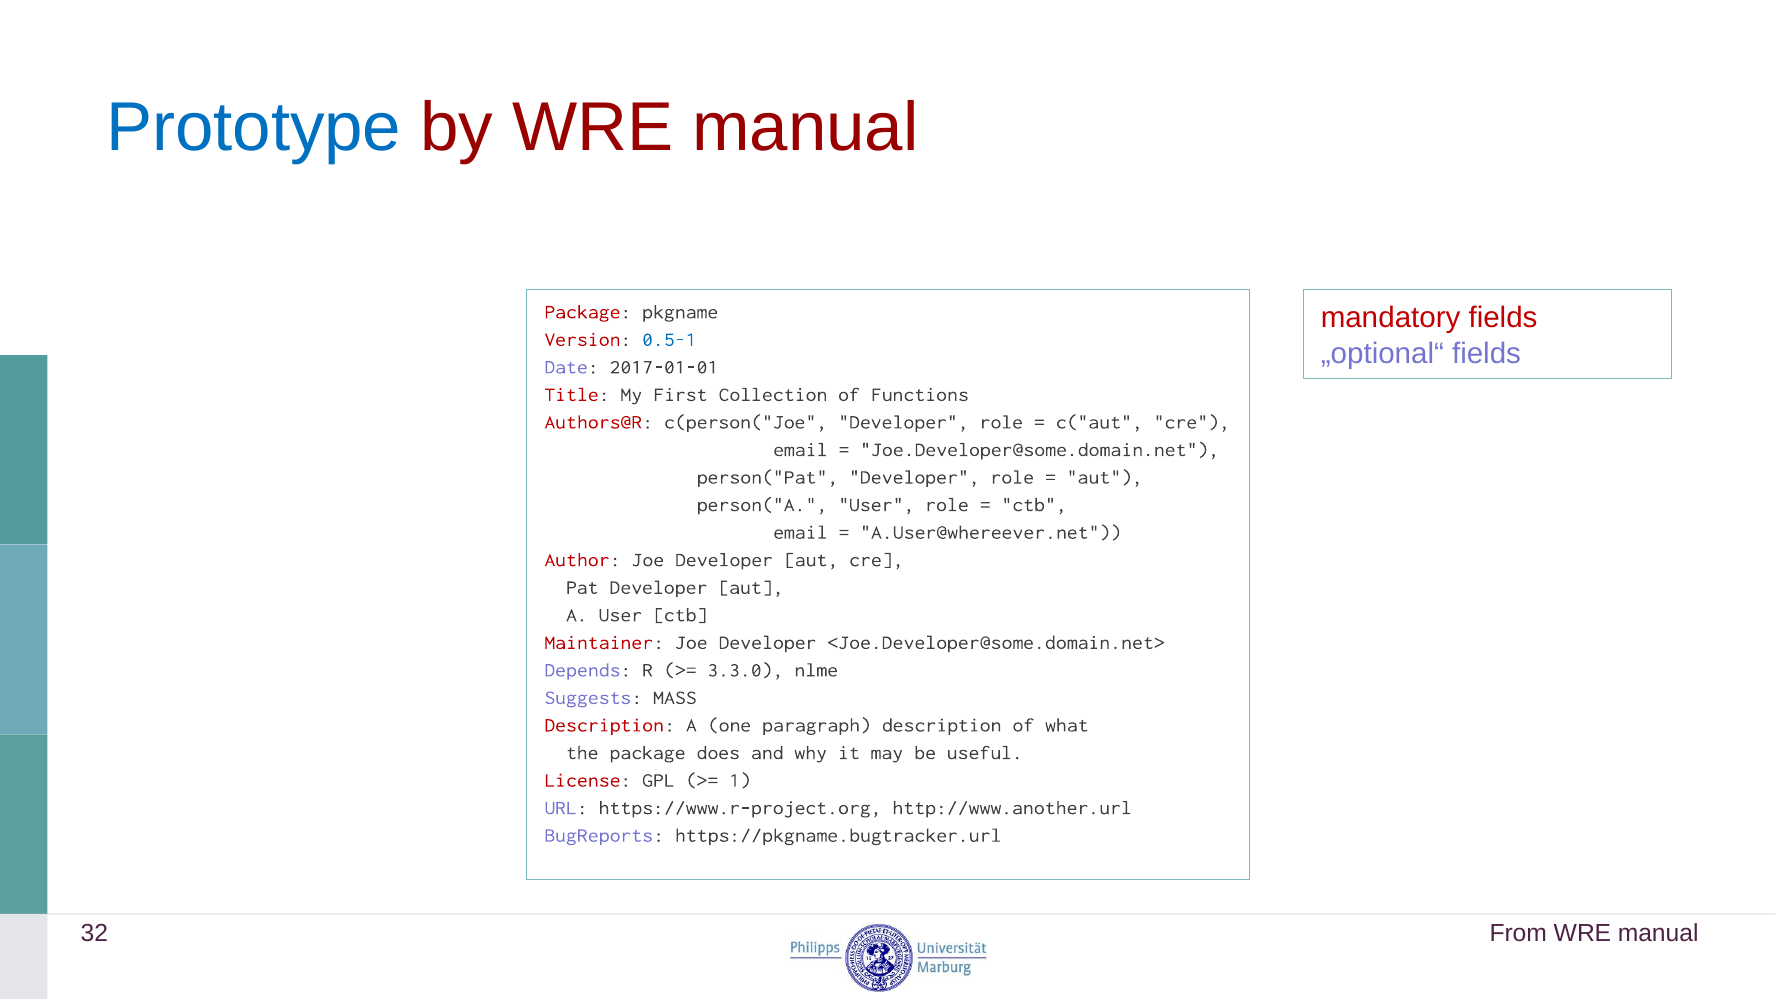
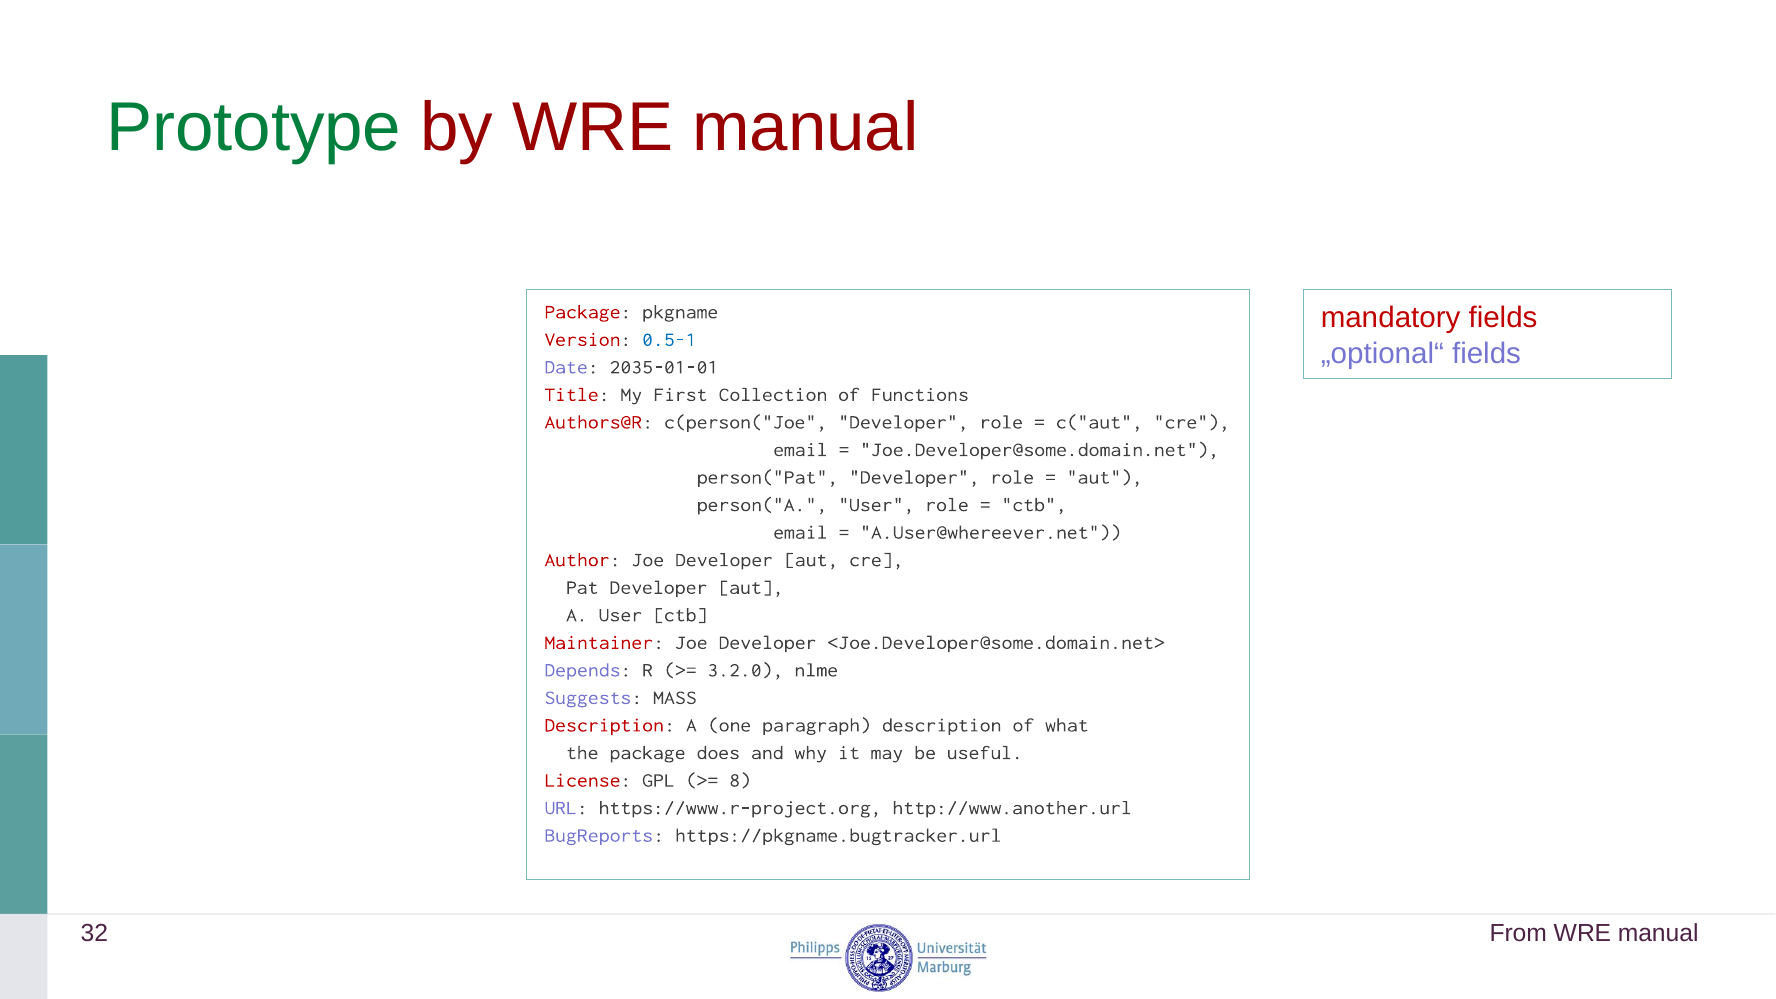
Prototype colour: blue -> green (254, 128)
2017-01-01: 2017-01-01 -> 2035-01-01 (664, 367)
3.3.0: 3.3.0 -> 3.2.0 (745, 670)
1: 1 -> 8 (740, 780)
